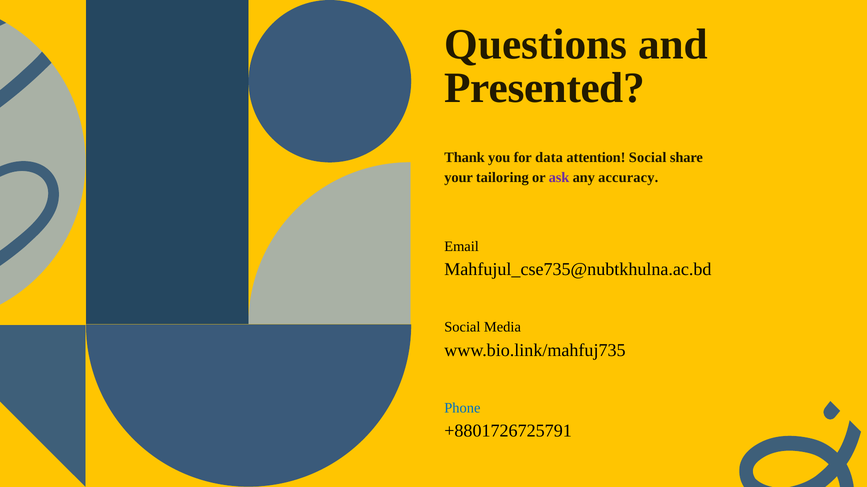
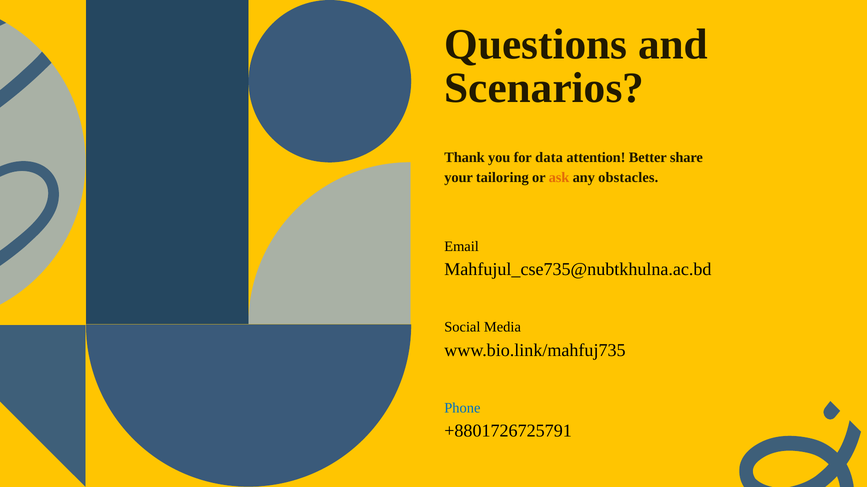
Presented: Presented -> Scenarios (544, 88)
attention Social: Social -> Better (648, 158)
ask colour: purple -> orange (559, 178)
accuracy: accuracy -> obstacles (628, 178)
